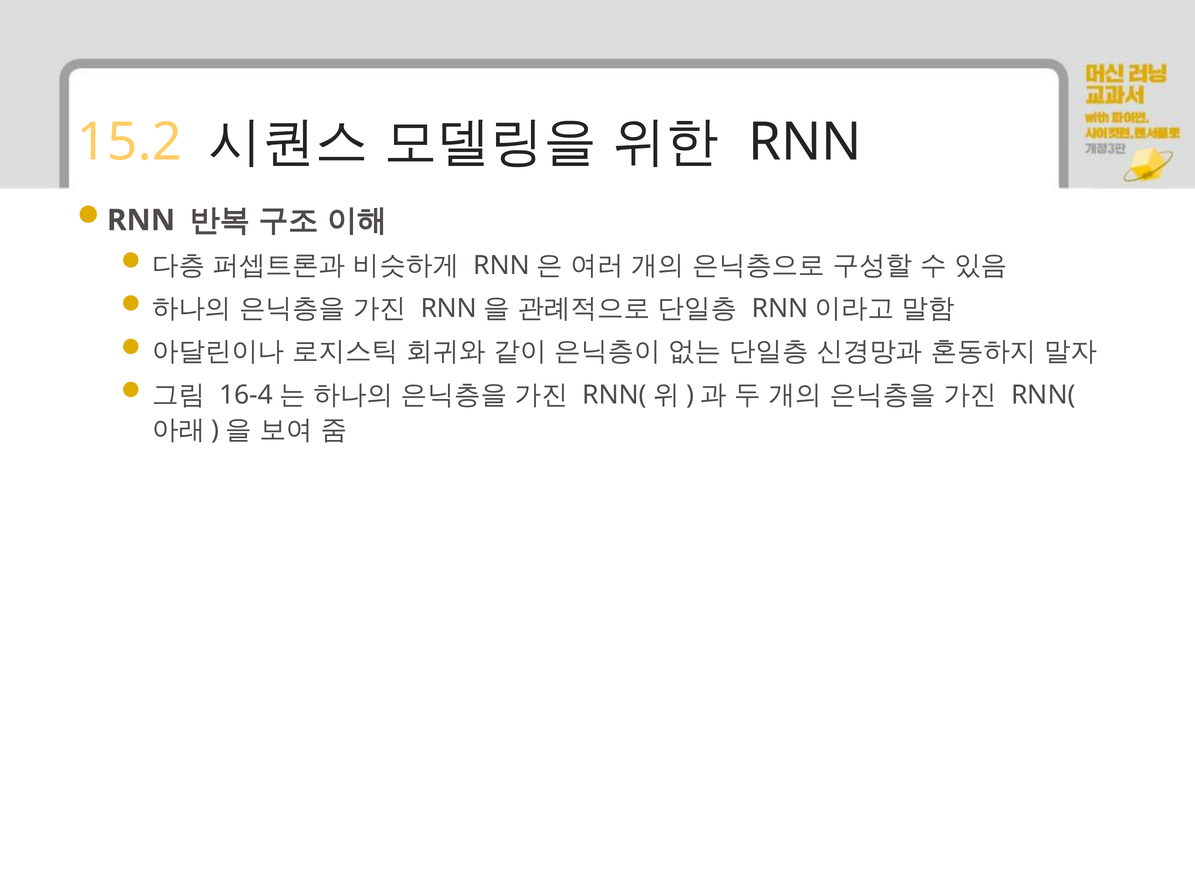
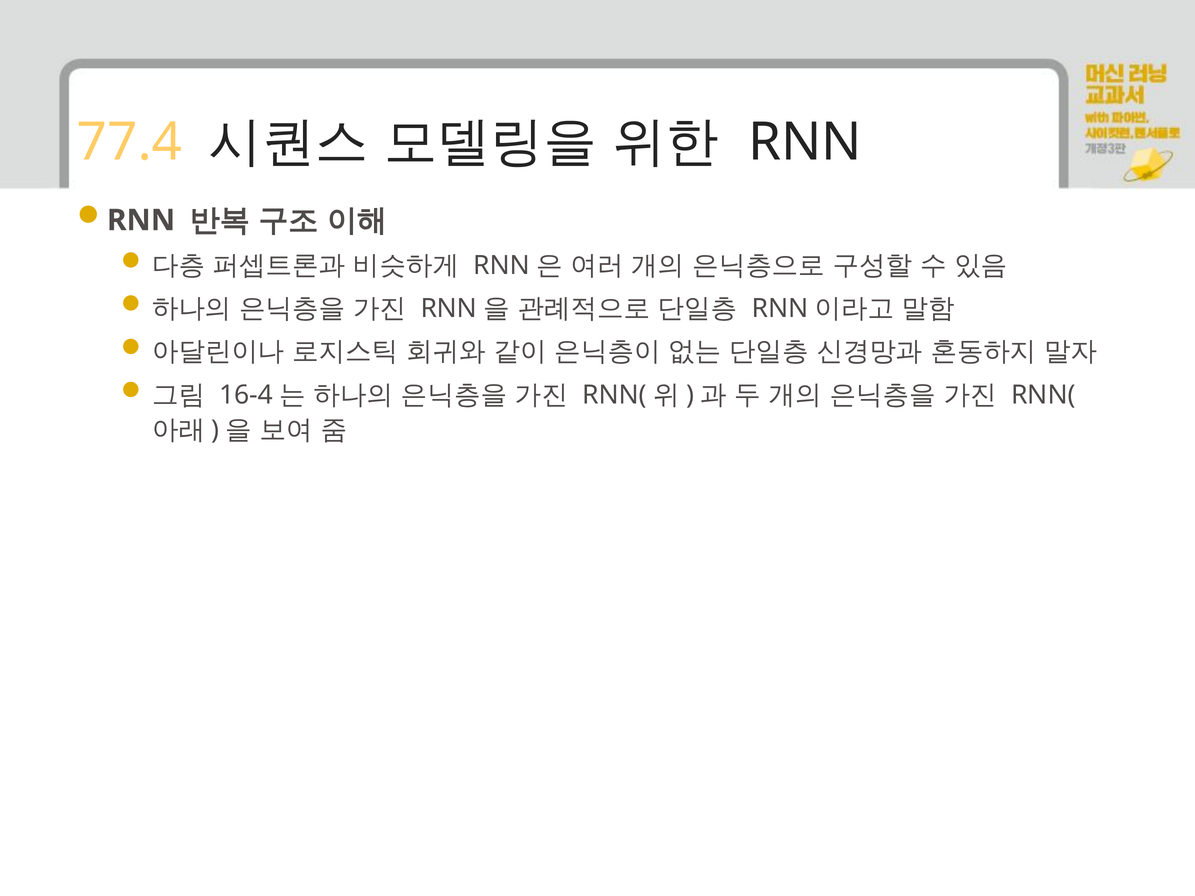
15.2: 15.2 -> 77.4 (130, 142)
